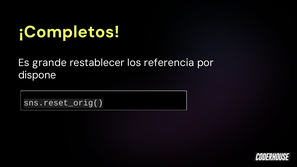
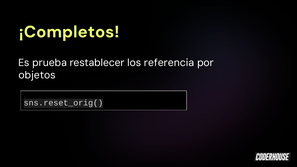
grande: grande -> prueba (50, 63)
dispone: dispone -> objetos (37, 75)
